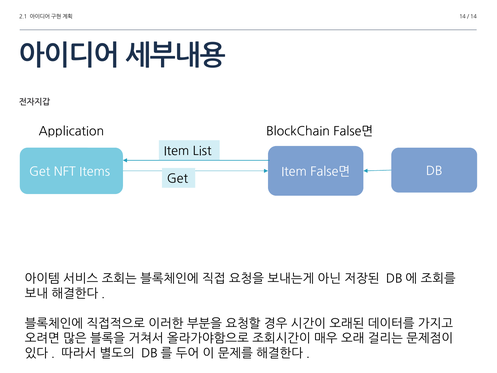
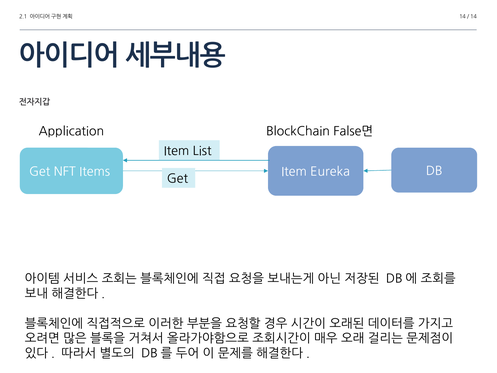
Item False면: False면 -> Eureka (330, 172)
